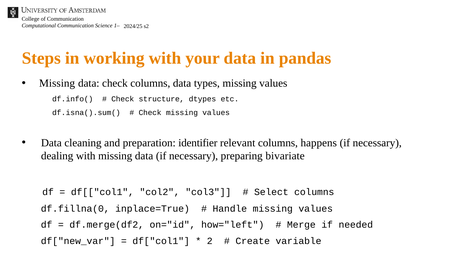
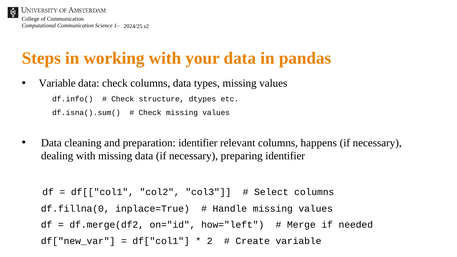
Missing: Missing -> Variable (57, 83)
preparing bivariate: bivariate -> identifier (285, 156)
